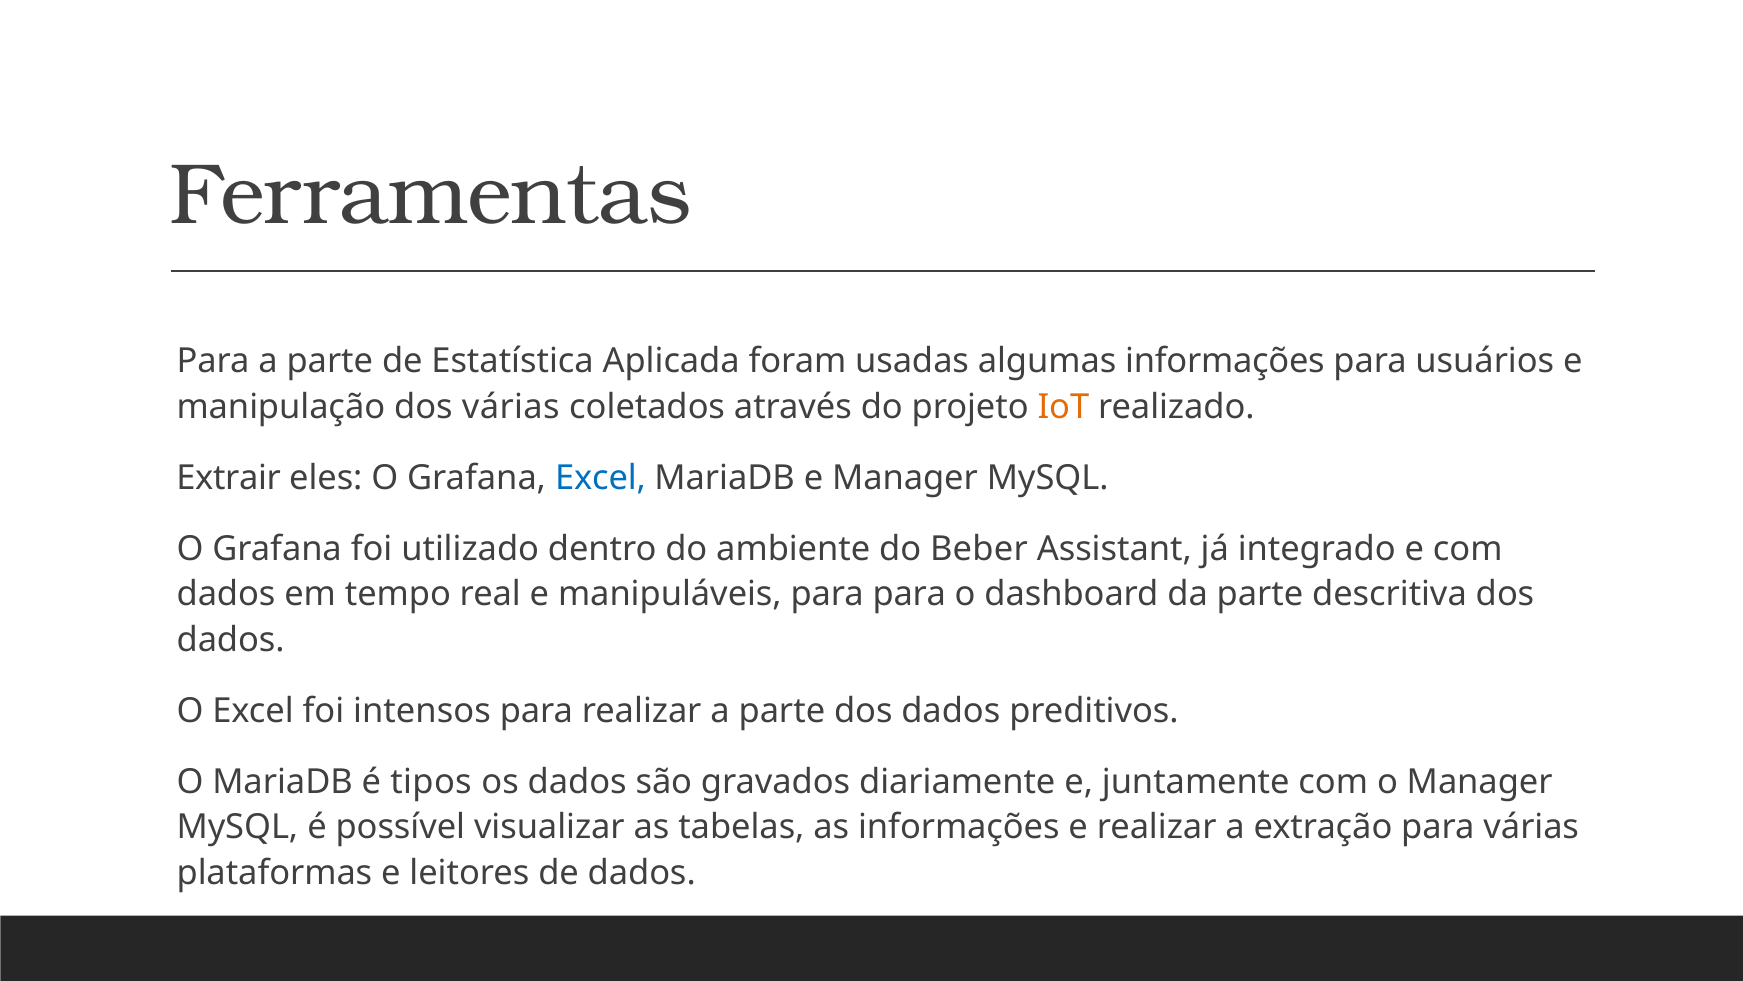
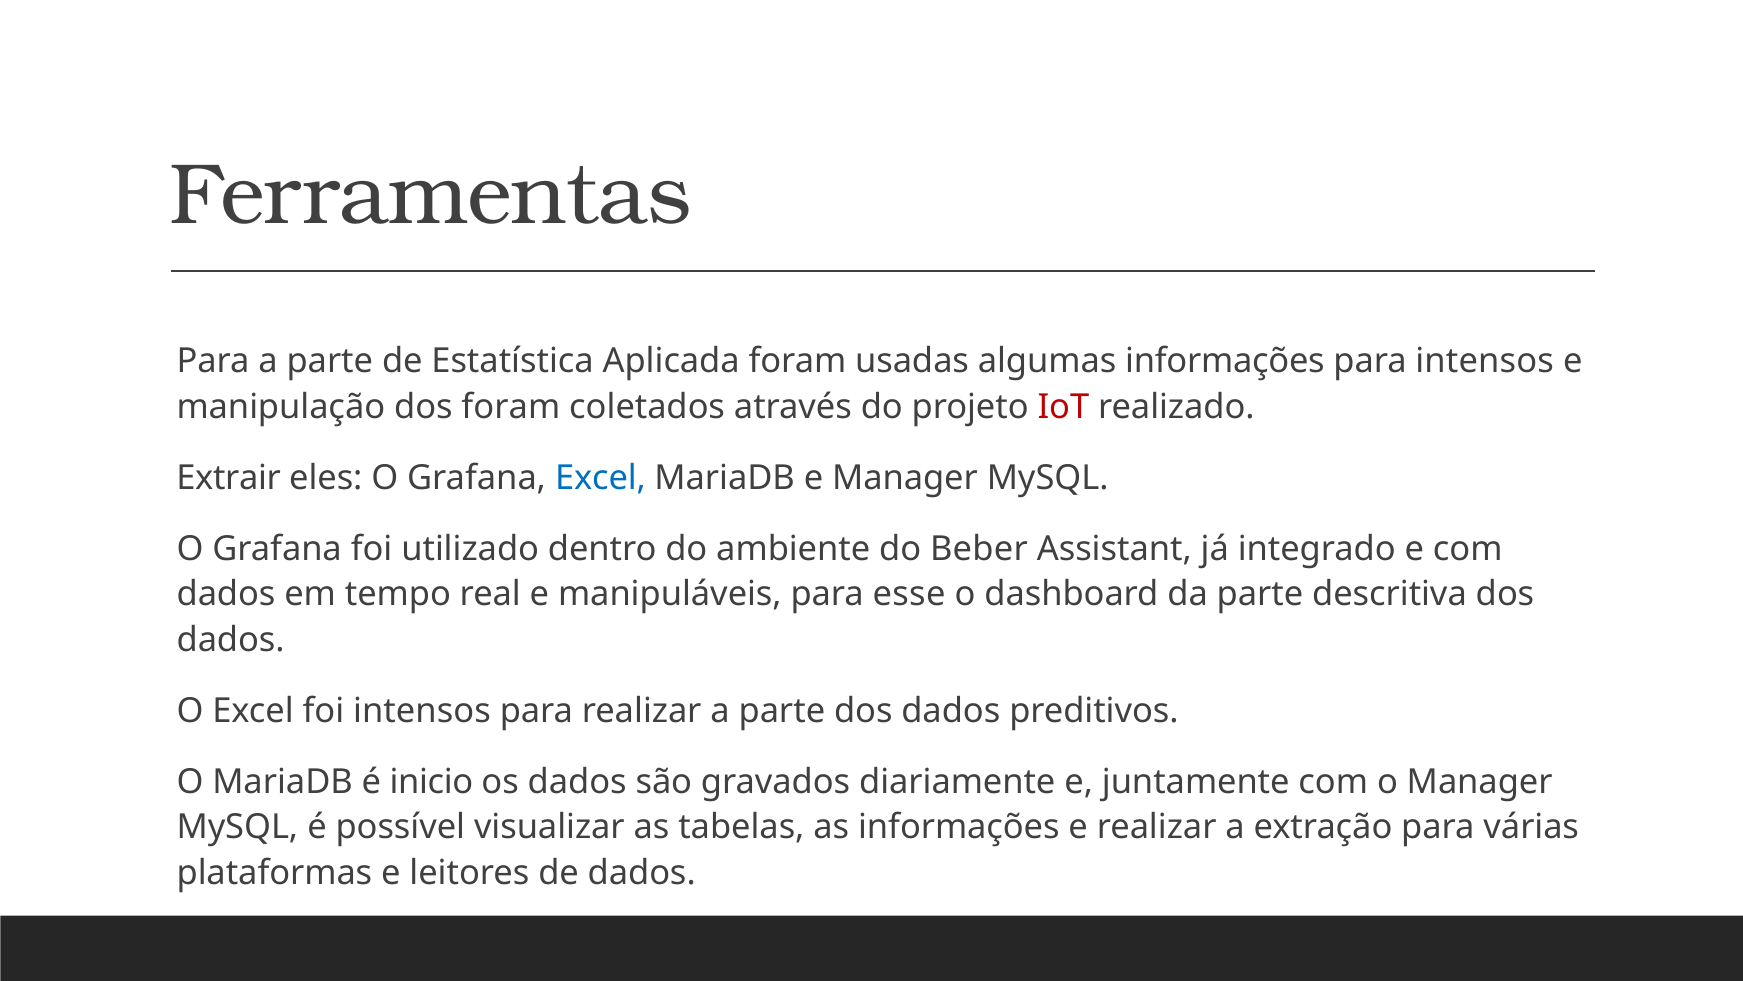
para usuários: usuários -> intensos (1485, 361)
dos várias: várias -> foram (511, 407)
IoT colour: orange -> red (1063, 407)
para para: para -> esse (909, 594)
tipos: tipos -> inicio (431, 781)
